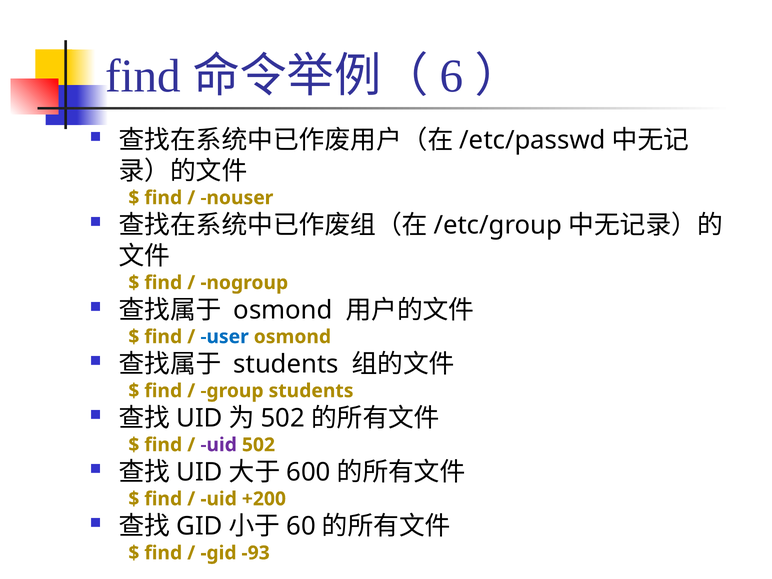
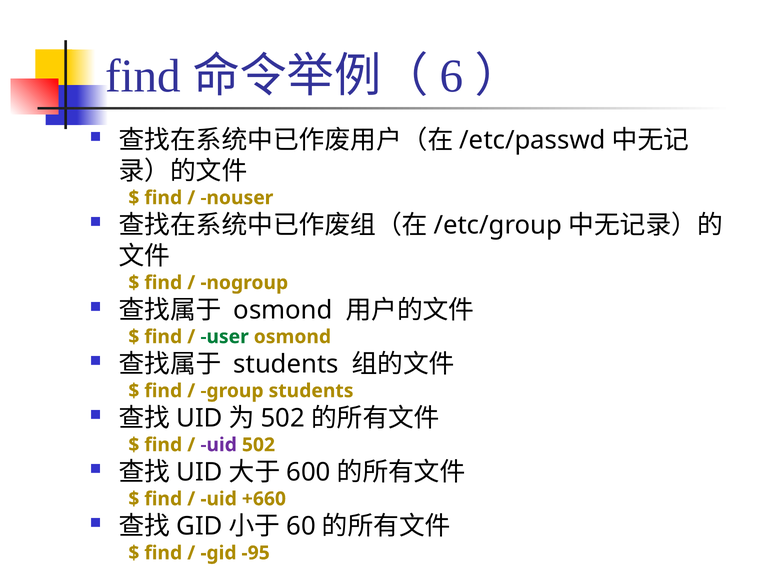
user colour: blue -> green (225, 337)
+200: +200 -> +660 (264, 499)
-93: -93 -> -95 (256, 553)
